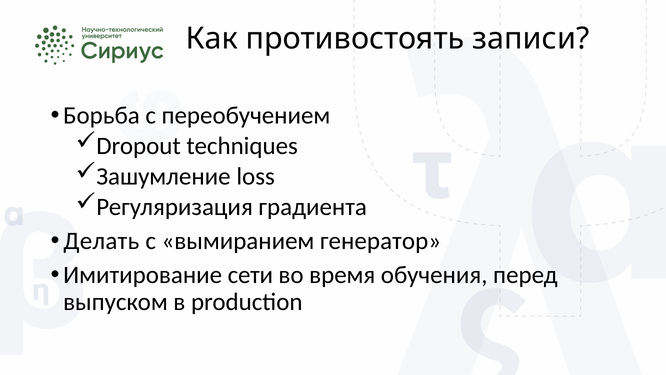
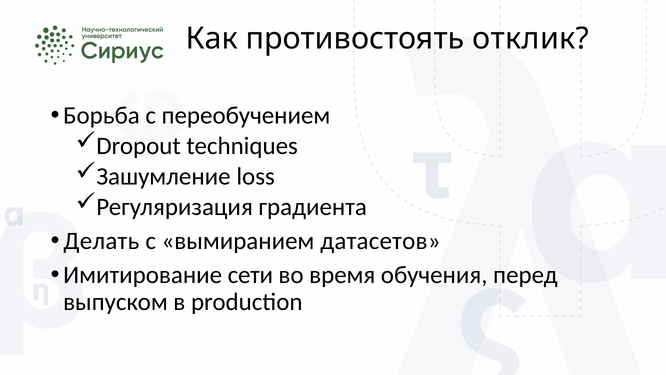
записи: записи -> отклик (531, 39)
генератор: генератор -> датасетов (380, 241)
